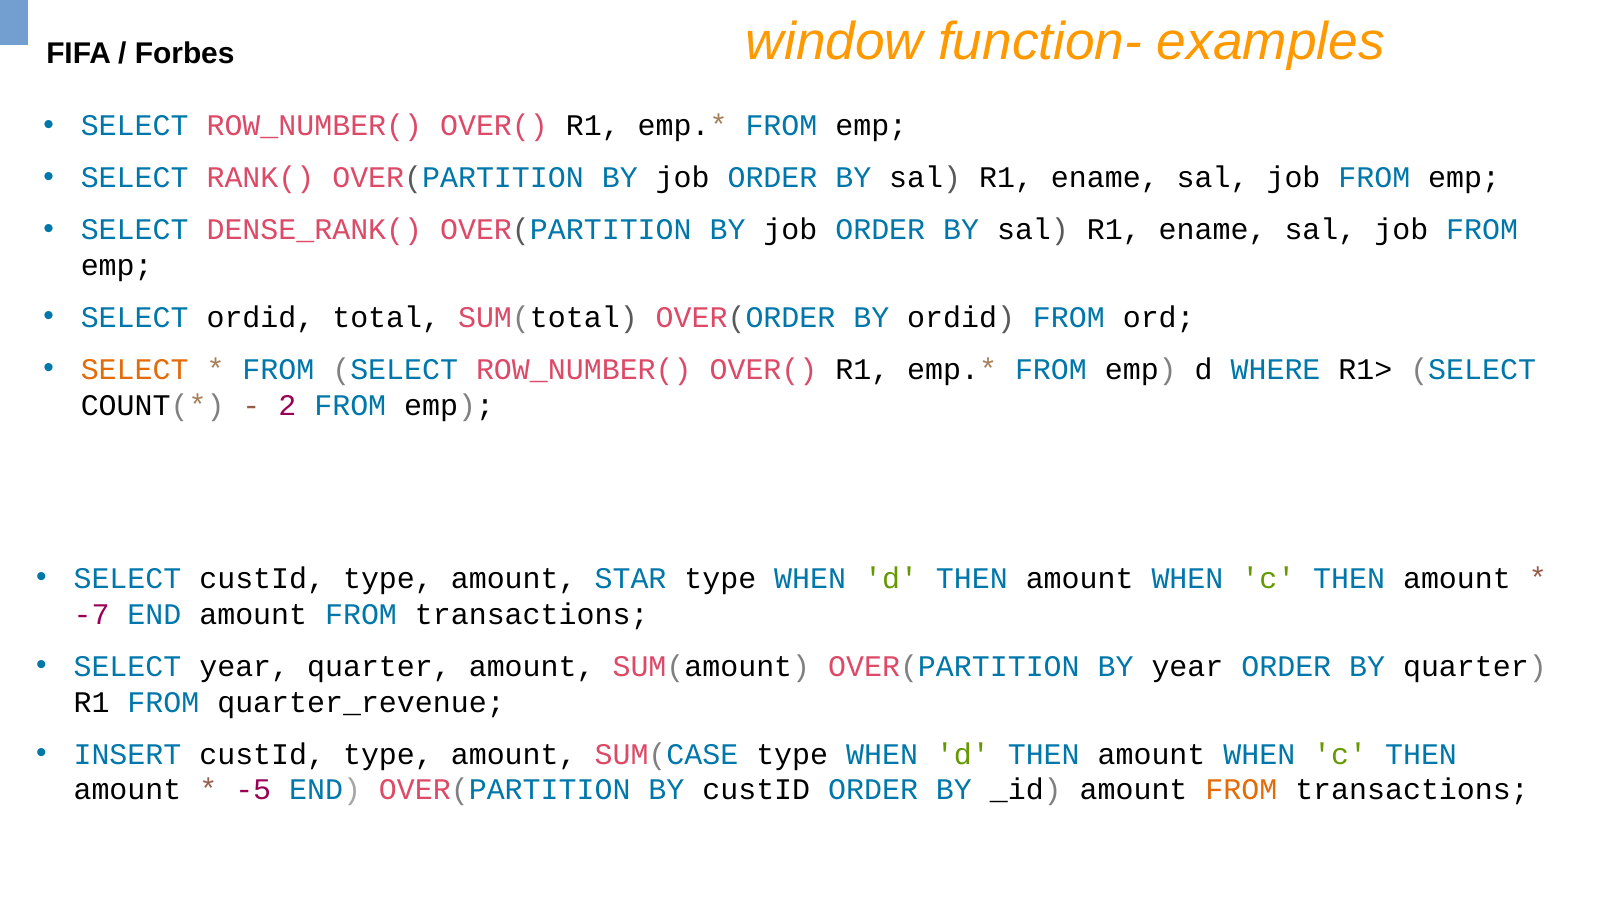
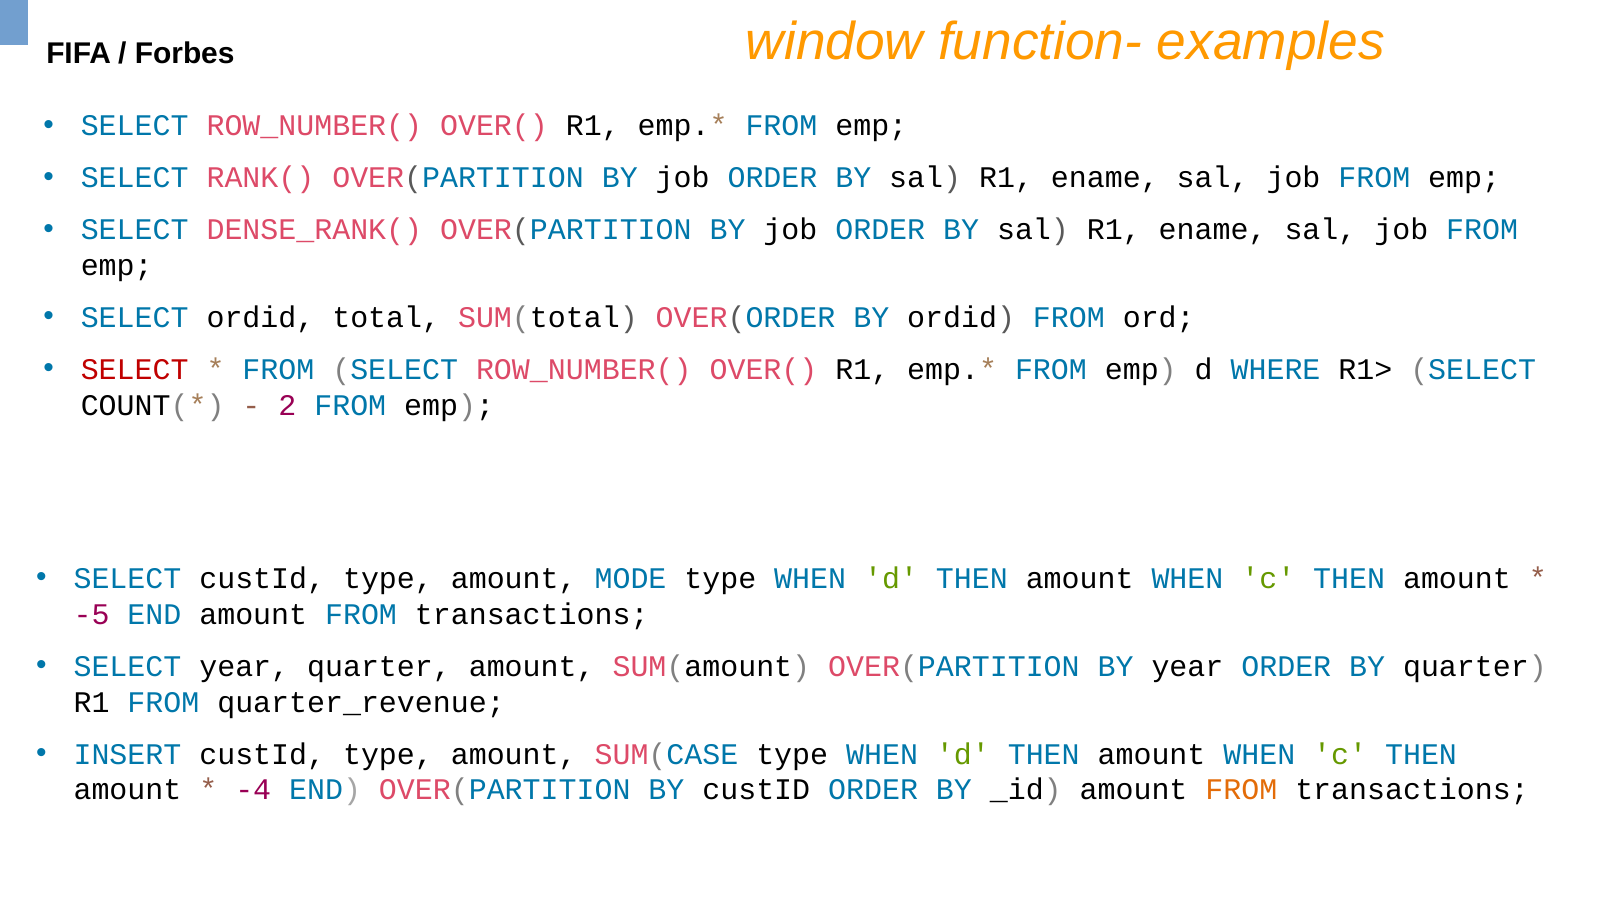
SELECT colour: orange -> red (135, 369)
STAR: STAR -> MODE (631, 579)
-7: -7 -> -5 (92, 615)
-5: -5 -> -4 (253, 790)
